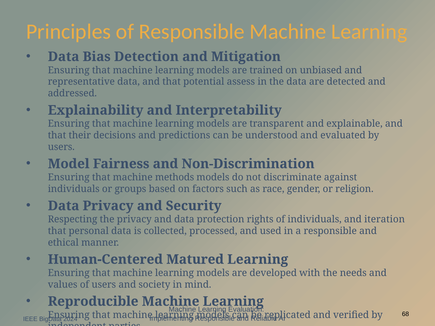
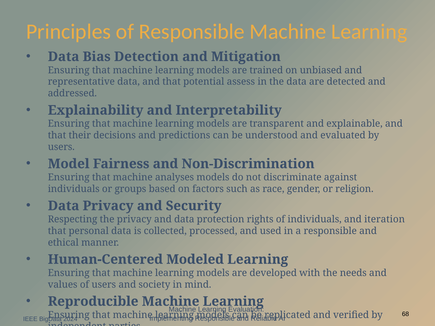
methods: methods -> analyses (175, 177)
Matured: Matured -> Modeled (195, 260)
